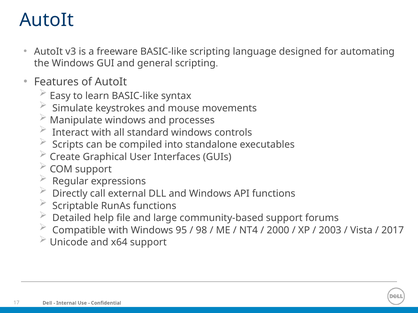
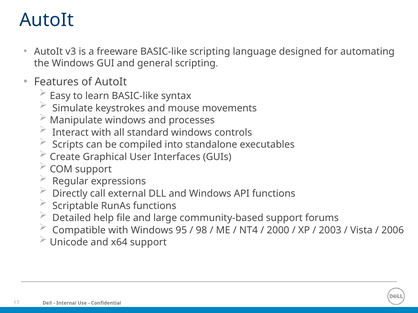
2017: 2017 -> 2006 (393, 231)
